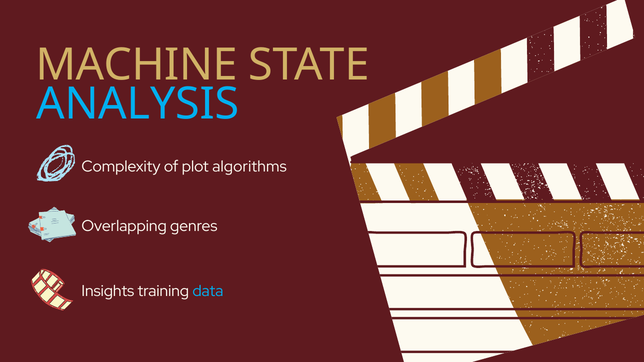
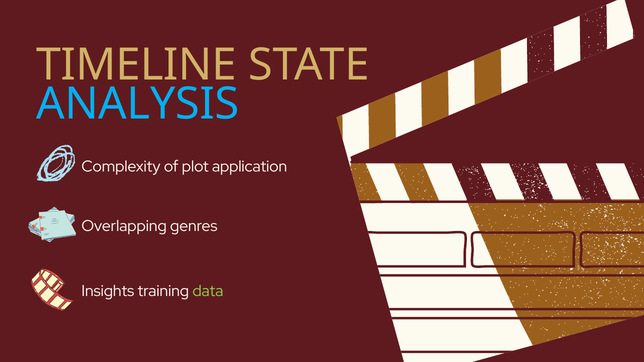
MACHINE: MACHINE -> TIMELINE (137, 65)
algorithms: algorithms -> application (250, 167)
data colour: light blue -> light green (208, 291)
